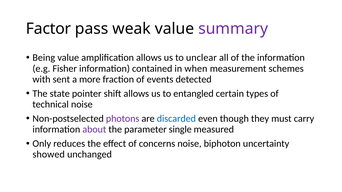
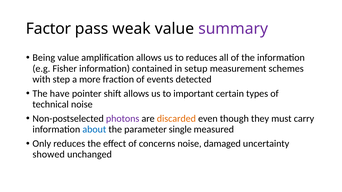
to unclear: unclear -> reduces (202, 58)
when: when -> setup (196, 69)
sent: sent -> step (61, 79)
state: state -> have (60, 94)
entangled: entangled -> important (194, 94)
discarded colour: blue -> orange (176, 119)
about colour: purple -> blue (94, 130)
biphoton: biphoton -> damaged (222, 144)
